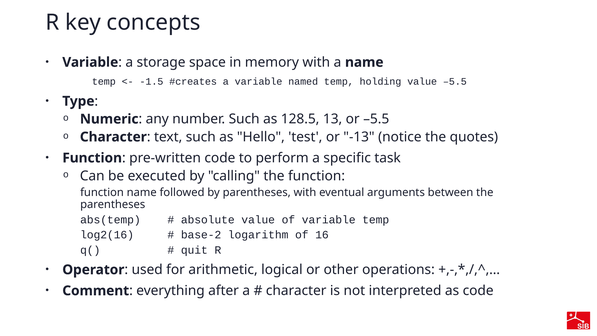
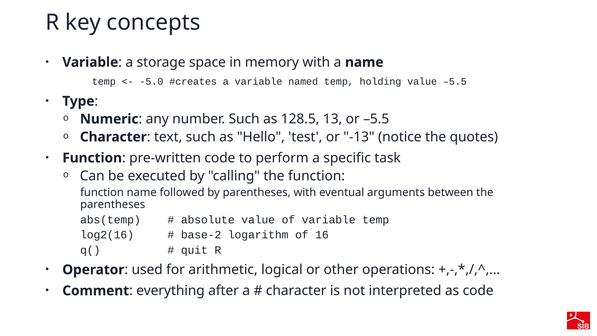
-1.5: -1.5 -> -5.0 (151, 81)
